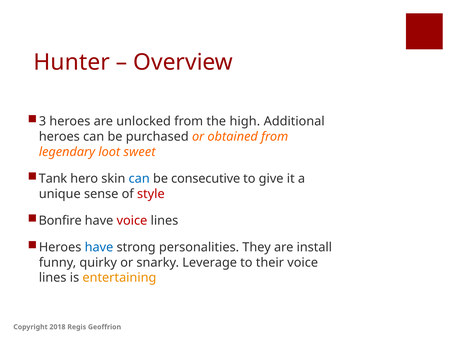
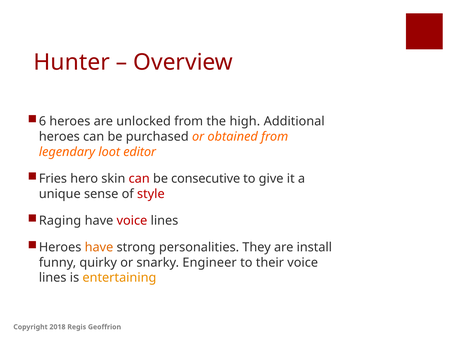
3: 3 -> 6 (42, 121)
sweet: sweet -> editor (140, 152)
Tank: Tank -> Fries (53, 178)
can colour: blue -> red (139, 178)
Bonfire: Bonfire -> Raging (60, 220)
have colour: blue -> orange (99, 247)
Leverage: Leverage -> Engineer (210, 262)
